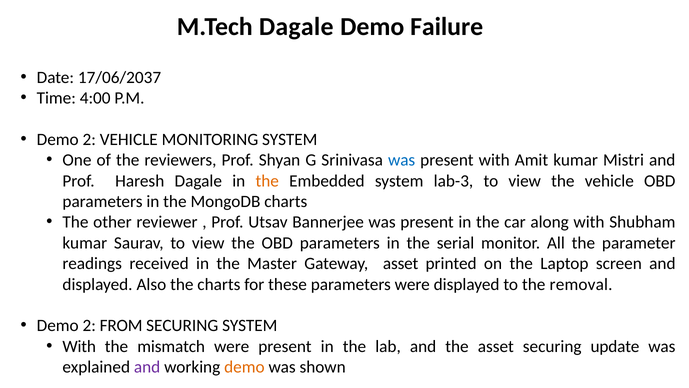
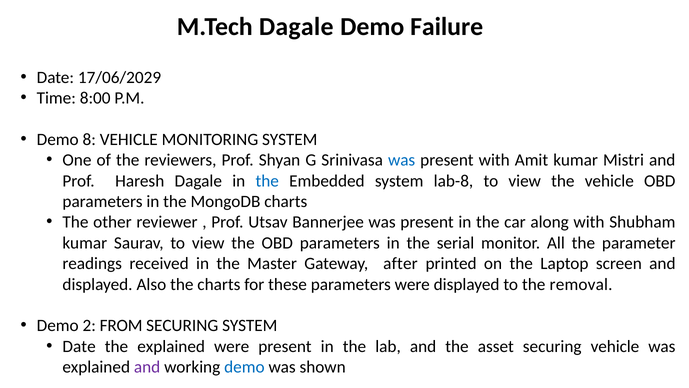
17/06/2037: 17/06/2037 -> 17/06/2029 (120, 77)
4:00: 4:00 -> 8:00 (95, 98)
2: 2 -> 8 (89, 139)
the colour: orange -> blue (267, 181)
lab-3: lab-3 -> lab-8 (454, 181)
Gateway asset: asset -> after (400, 263)
With: With -> Date (79, 346)
the mismatch: mismatch -> explained (171, 346)
securing update: update -> vehicle (615, 346)
demo colour: orange -> blue (244, 367)
